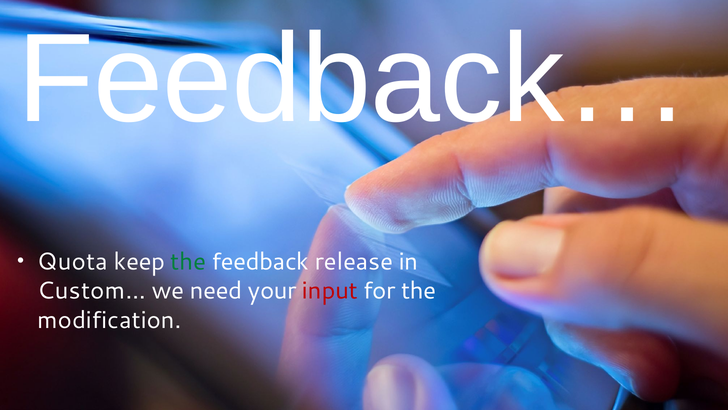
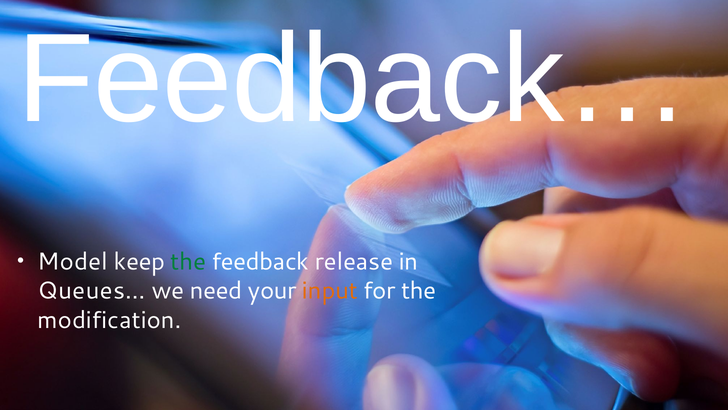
Quota: Quota -> Model (73, 261)
Custom…: Custom… -> Queues… (92, 291)
input colour: red -> orange (330, 291)
